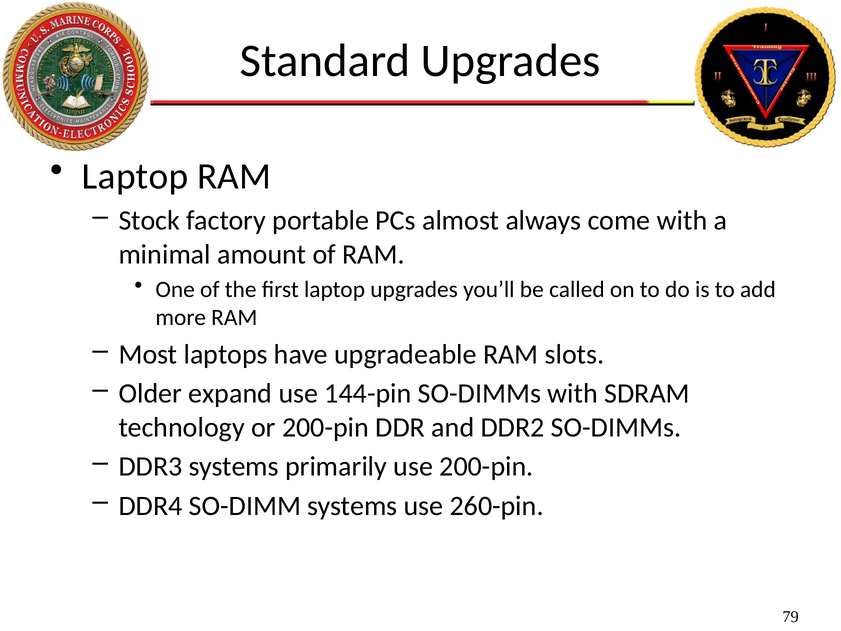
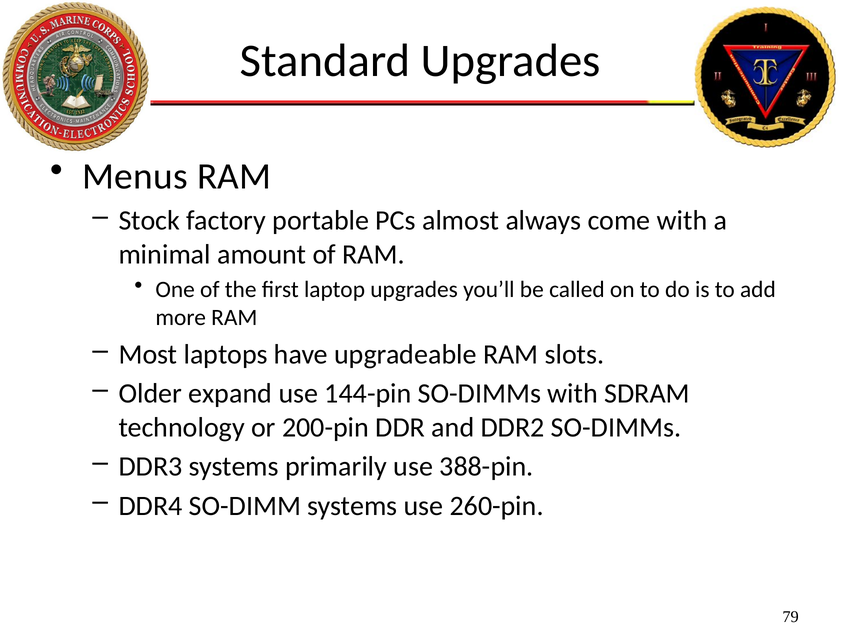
Laptop: Laptop -> Menus (135, 176)
use 200-pin: 200-pin -> 388-pin (486, 466)
